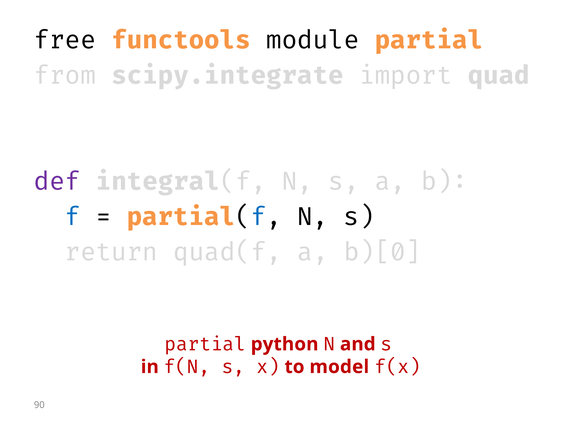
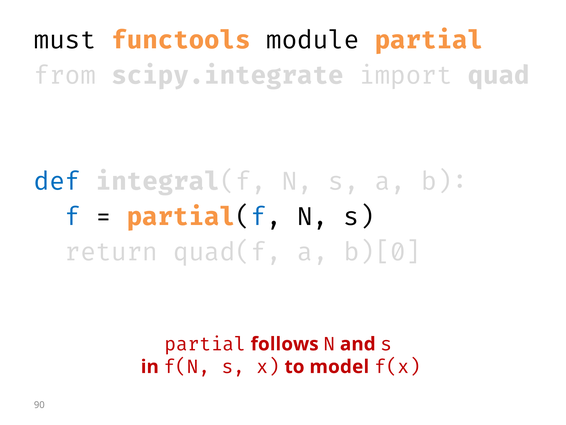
free: free -> must (65, 40)
def colour: purple -> blue (57, 181)
python: python -> follows (285, 344)
